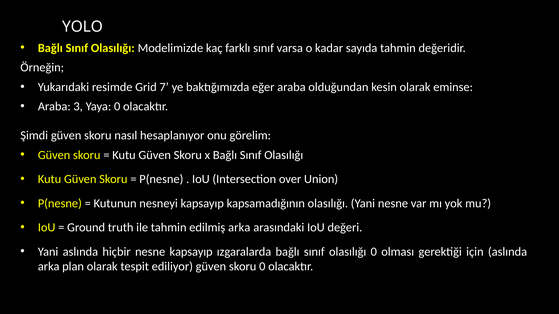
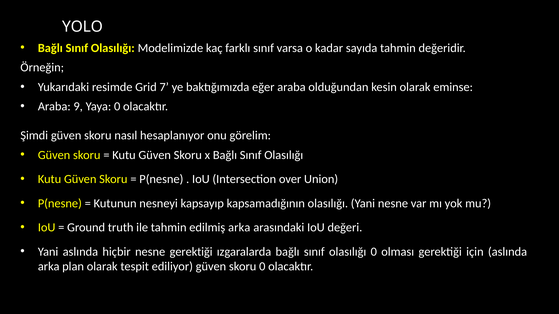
3: 3 -> 9 (78, 107)
nesne kapsayıp: kapsayıp -> gerektiği (191, 252)
